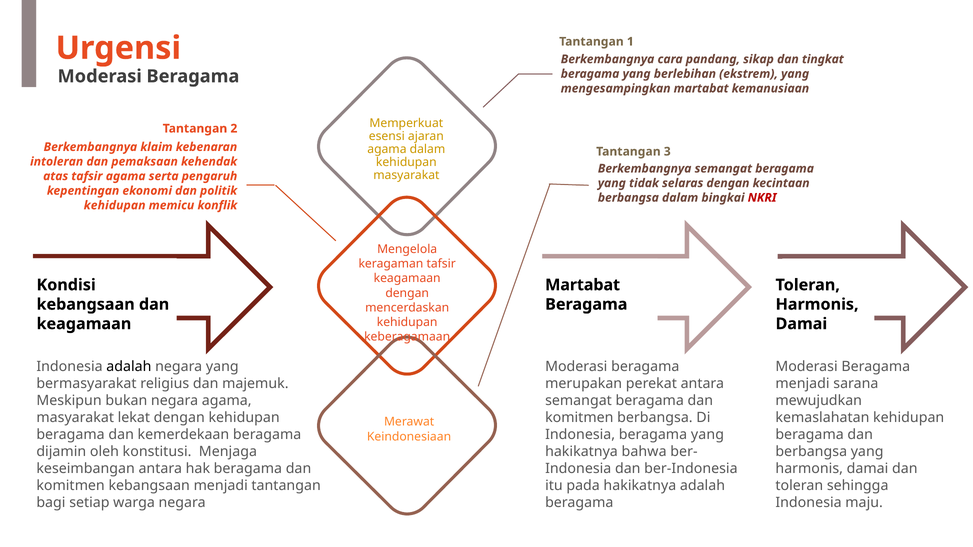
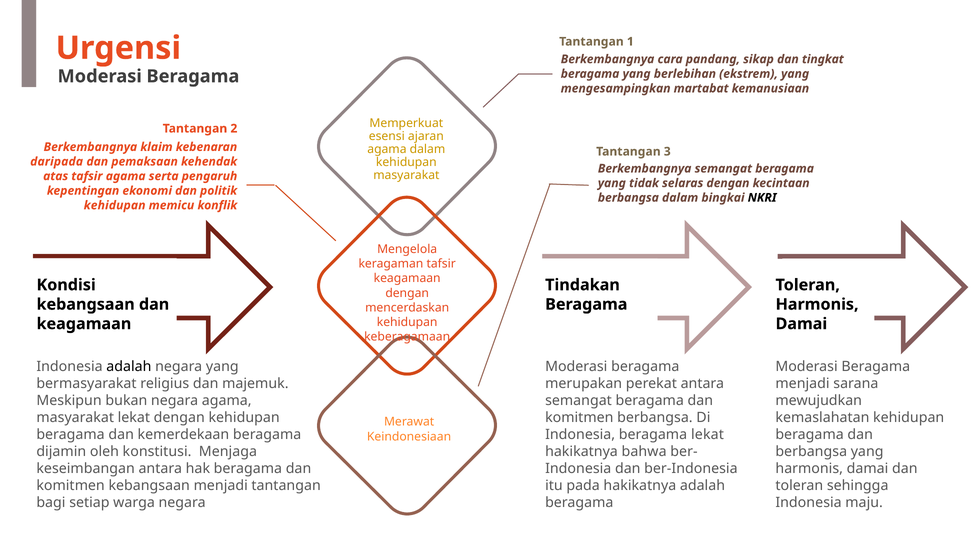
intoleran: intoleran -> daripada (57, 162)
NKRI colour: red -> black (762, 198)
Martabat: Martabat -> Tindakan (583, 285)
Indonesia beragama yang: yang -> lekat (708, 435)
